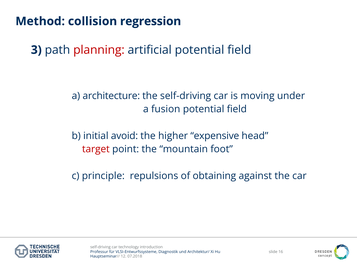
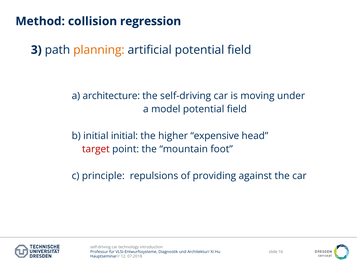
planning colour: red -> orange (99, 50)
fusion: fusion -> model (166, 109)
initial avoid: avoid -> initial (124, 136)
obtaining: obtaining -> providing (214, 176)
